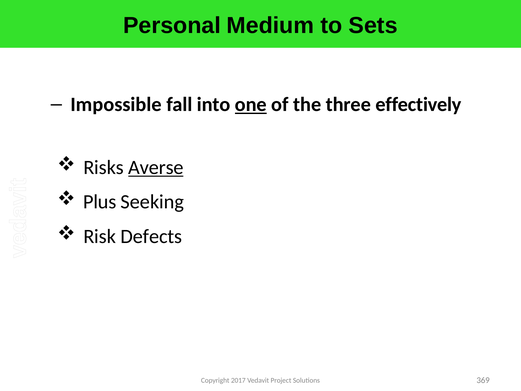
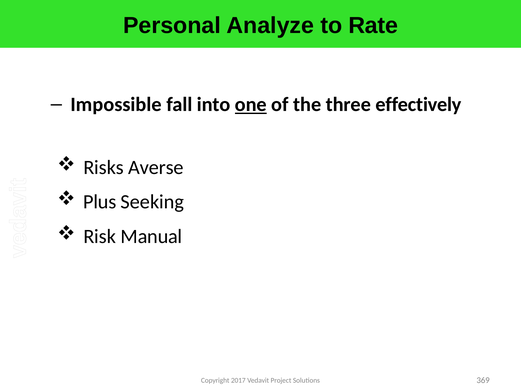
Medium: Medium -> Analyze (270, 25)
Sets: Sets -> Rate (373, 25)
Averse underline: present -> none (156, 167)
Defects: Defects -> Manual (151, 236)
